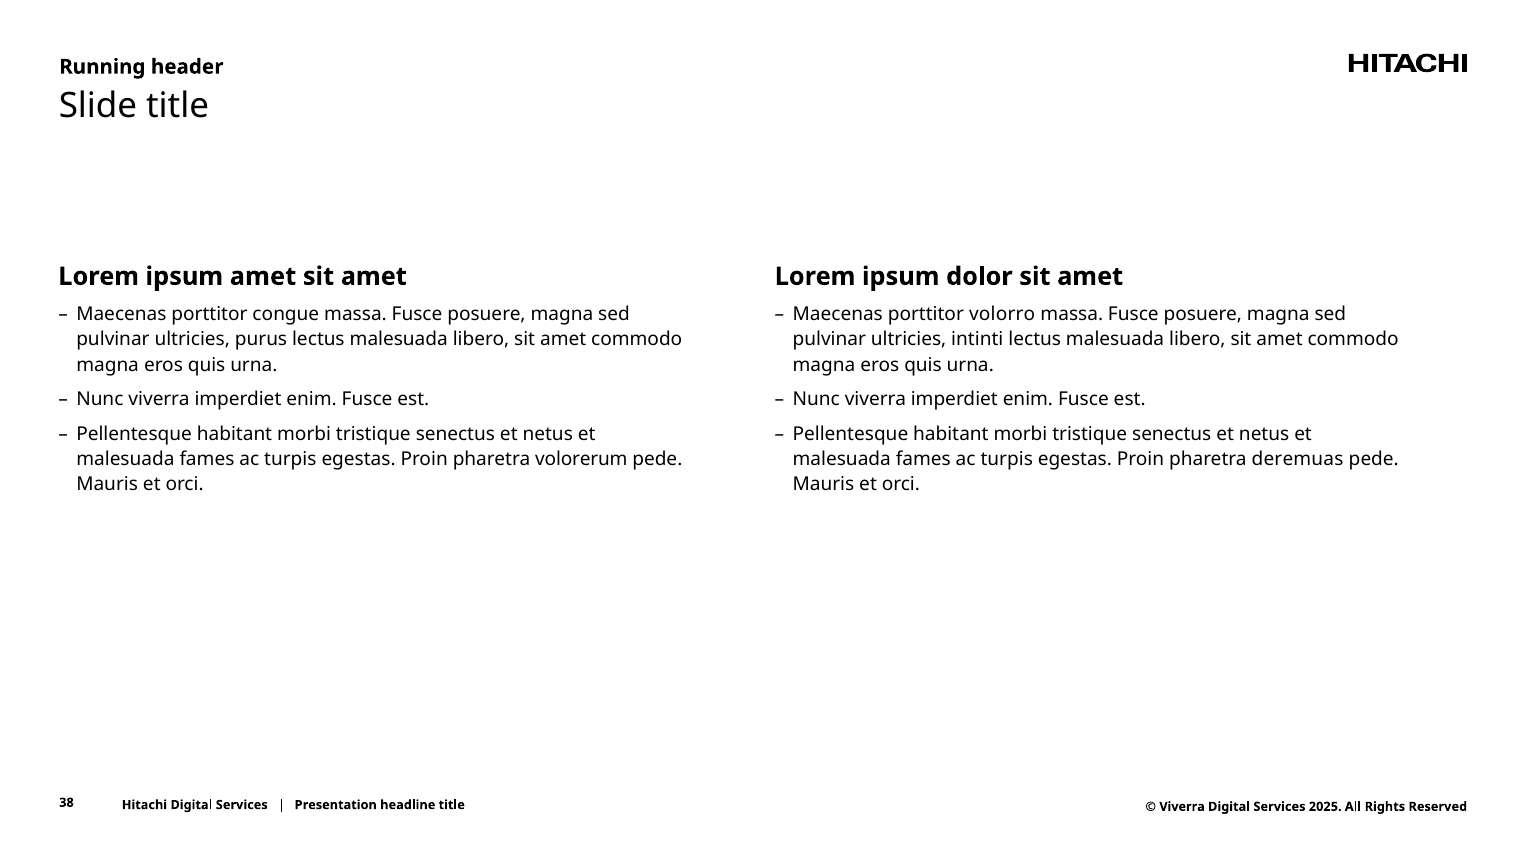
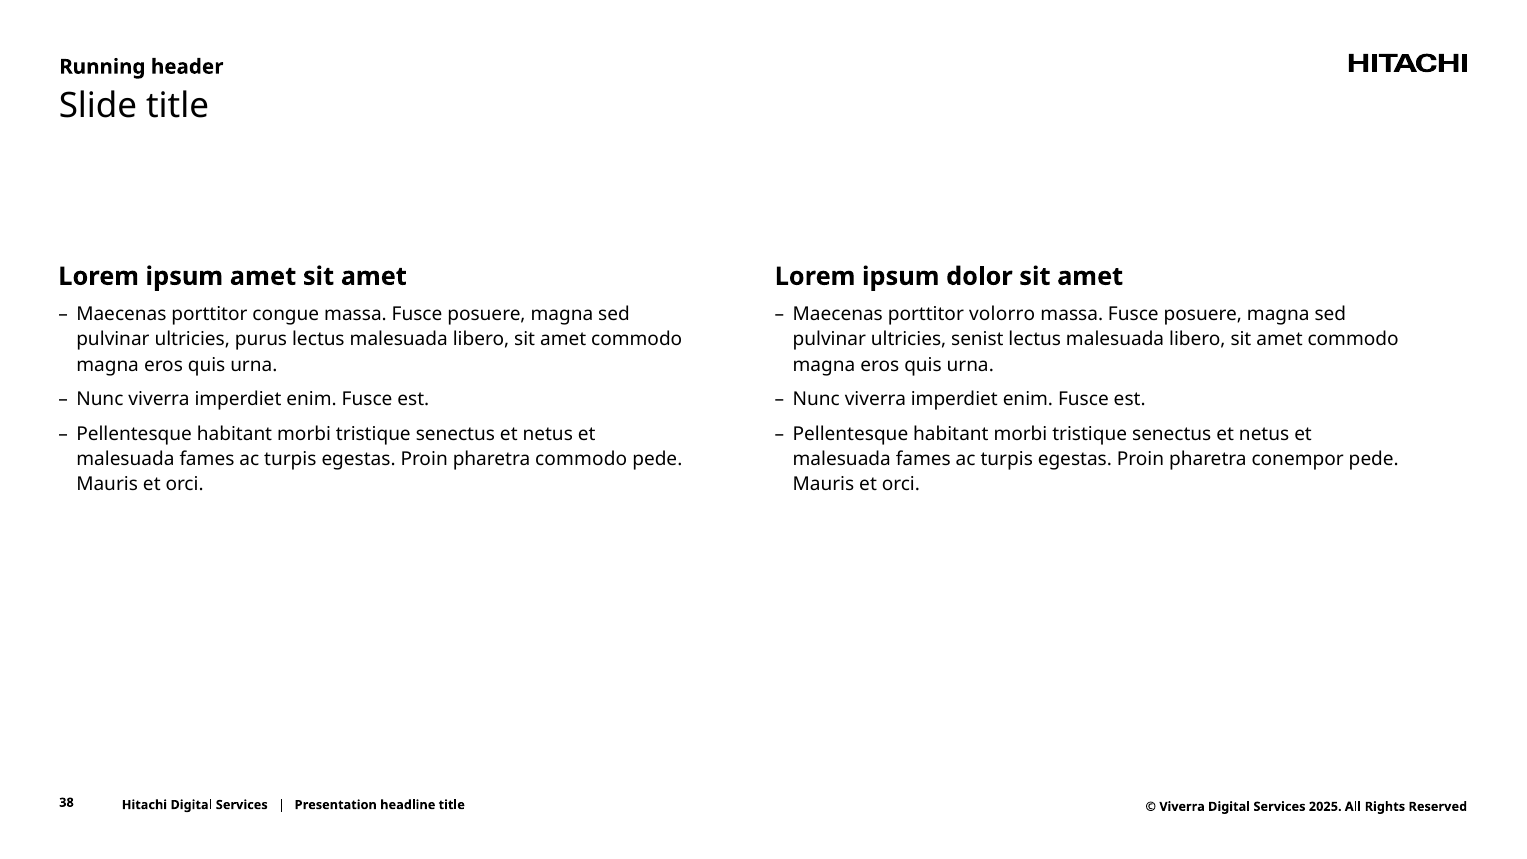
intinti: intinti -> senist (977, 340)
pharetra volorerum: volorerum -> commodo (581, 459)
deremuas: deremuas -> conempor (1298, 459)
